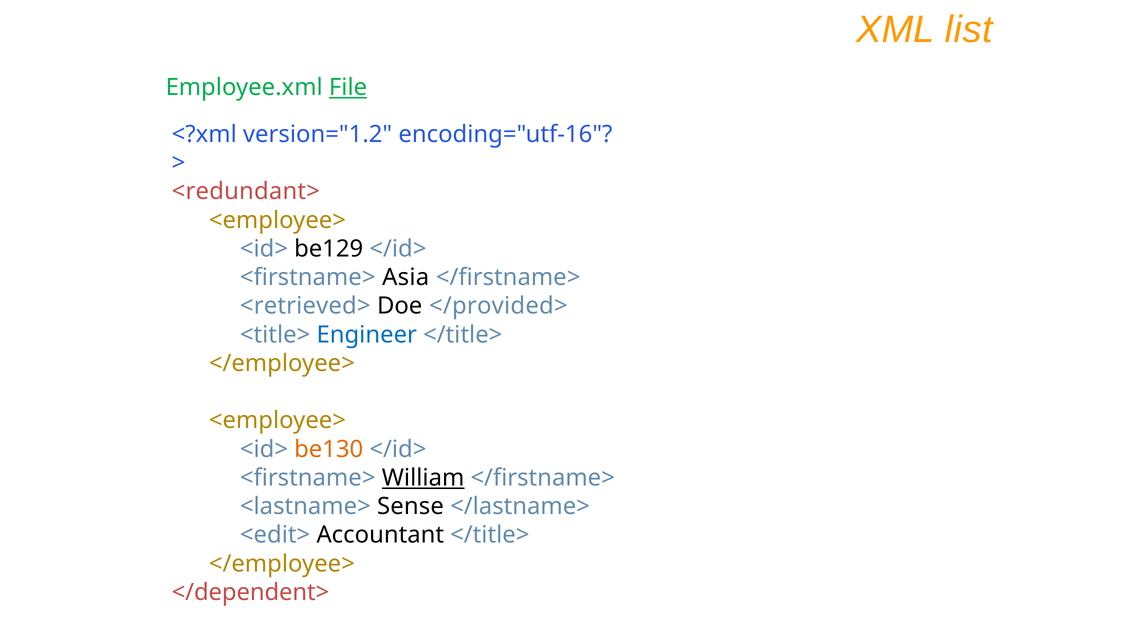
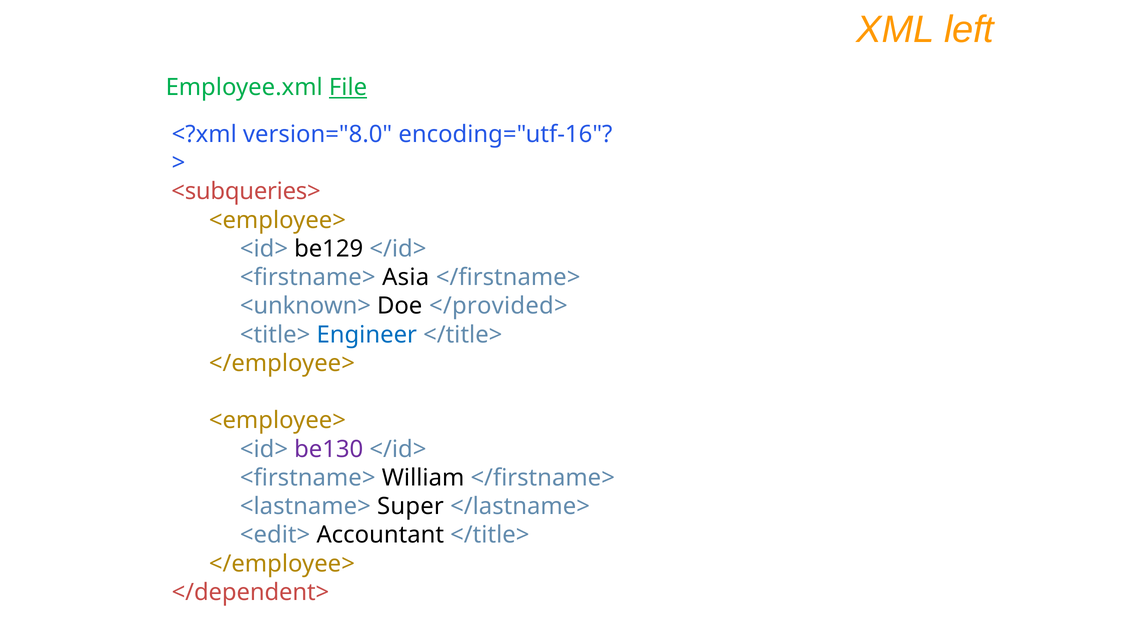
list: list -> left (969, 30)
version="1.2: version="1.2 -> version="8.0 (318, 134)
<redundant>: <redundant> -> <subqueries> (246, 192)
<retrieved>: <retrieved> -> <unknown> (305, 306)
be130 colour: orange -> purple (329, 449)
William underline: present -> none (423, 478)
Sense: Sense -> Super (410, 507)
